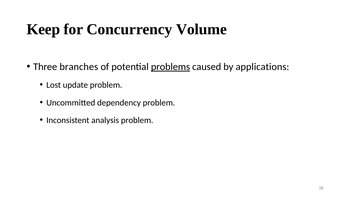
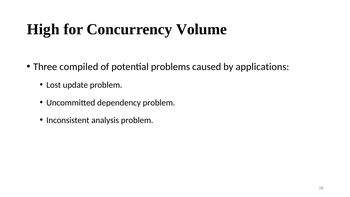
Keep: Keep -> High (43, 29)
branches: branches -> compiled (79, 67)
problems underline: present -> none (170, 67)
